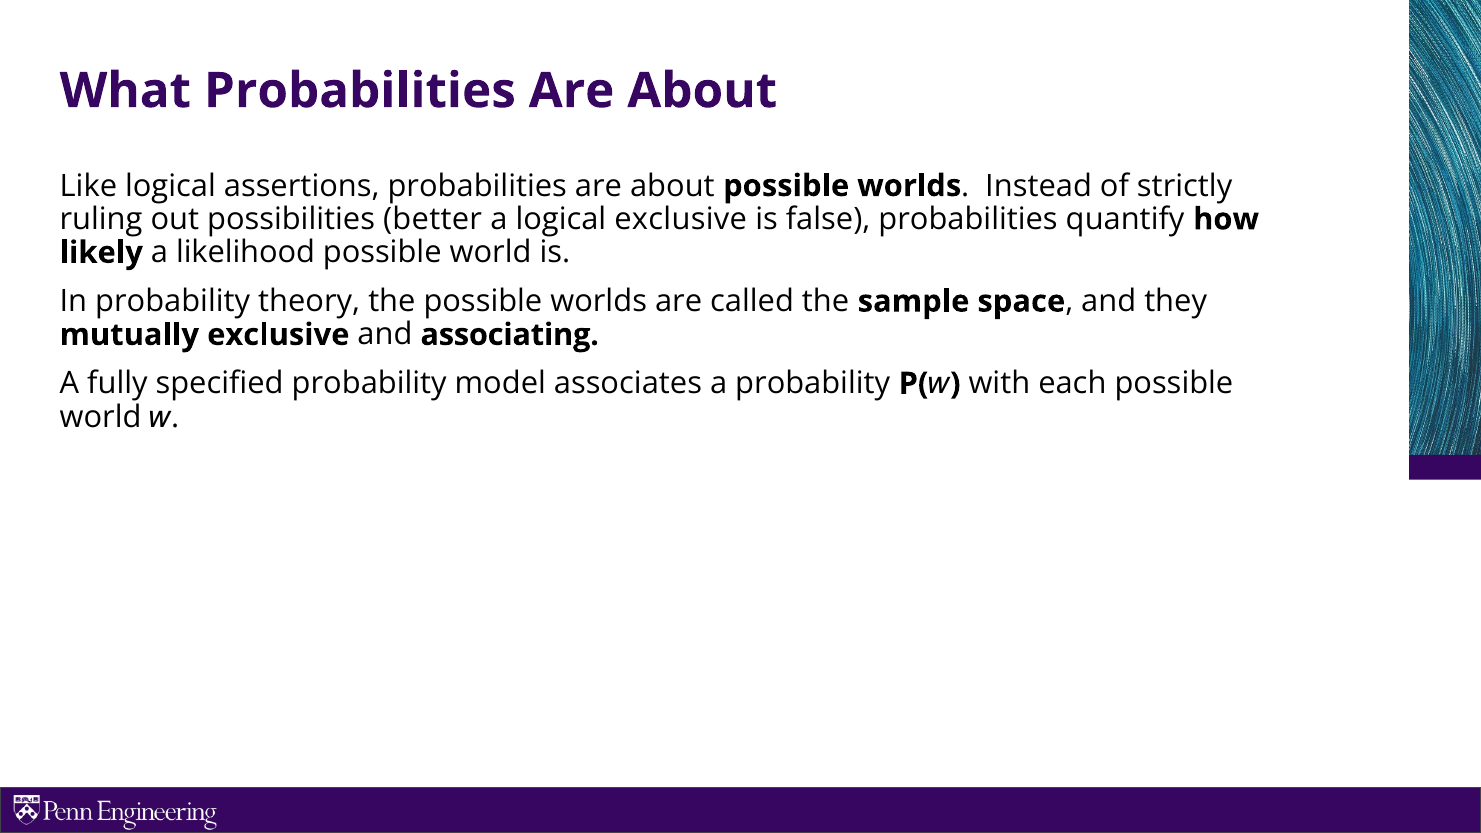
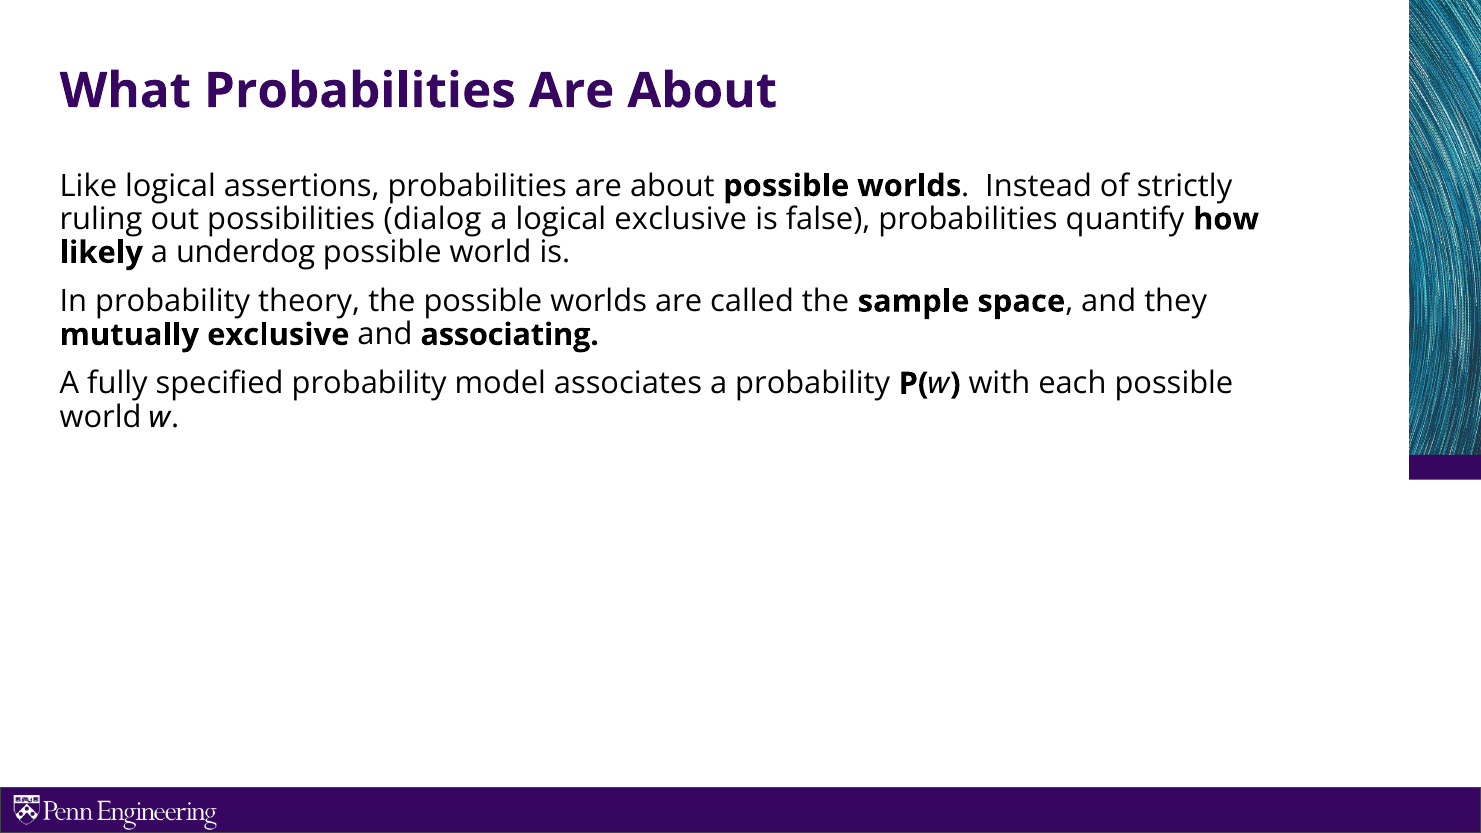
better: better -> dialog (433, 219)
likelihood: likelihood -> underdog (246, 253)
